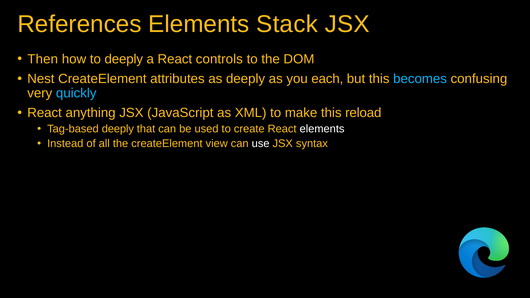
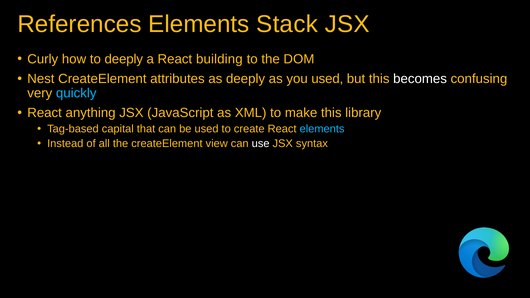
Then: Then -> Curly (43, 59)
controls: controls -> building (219, 59)
you each: each -> used (327, 79)
becomes colour: light blue -> white (420, 79)
reload: reload -> library (363, 113)
Tag-based deeply: deeply -> capital (118, 129)
elements colour: white -> light blue (322, 129)
